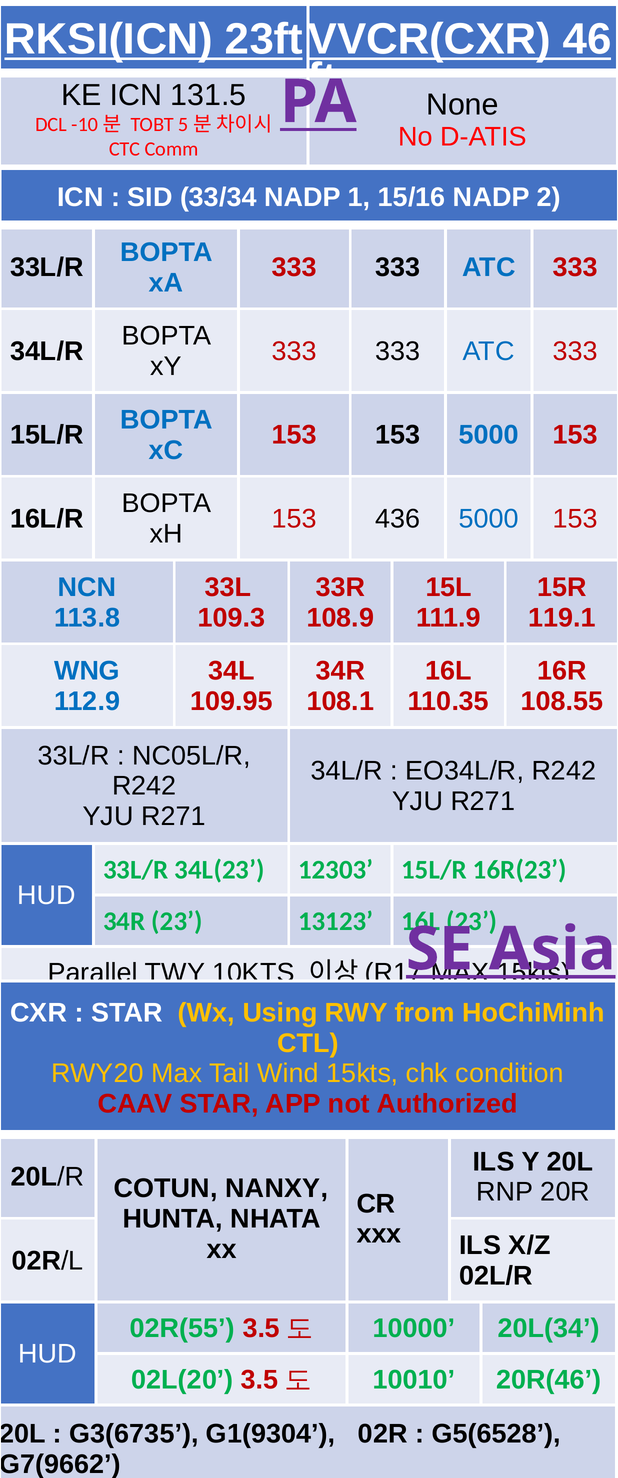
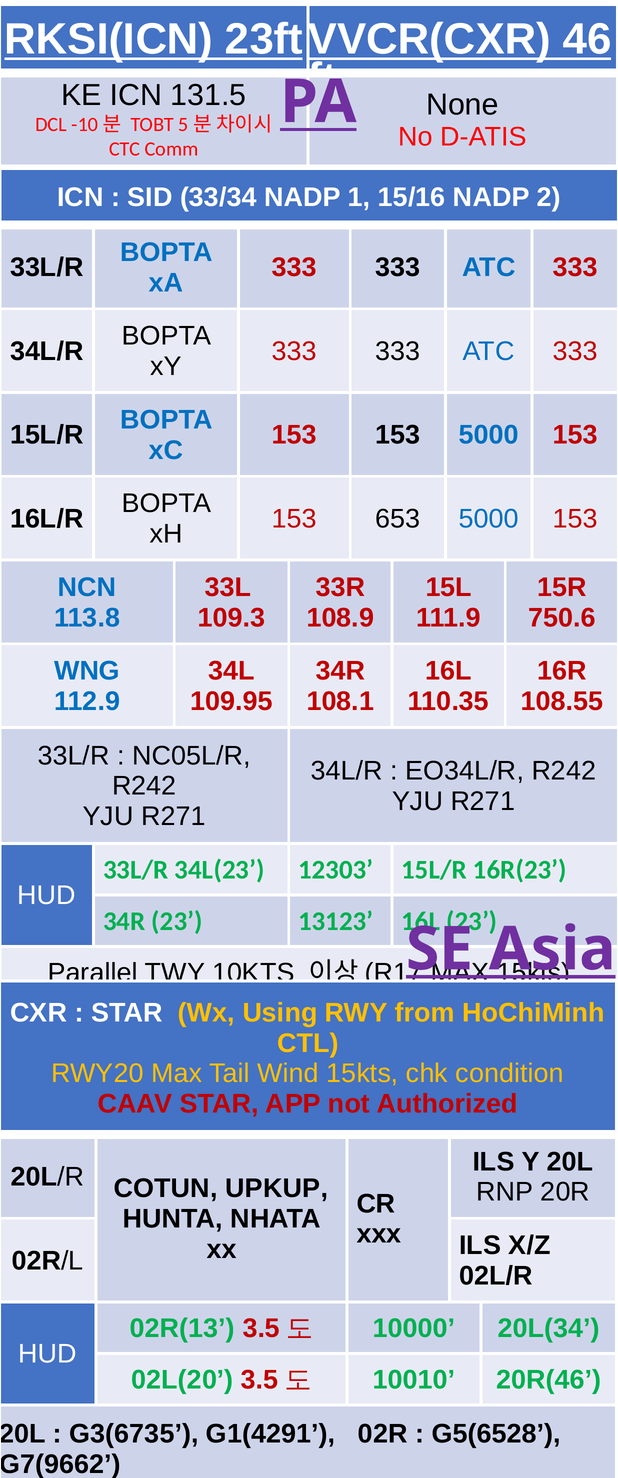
436: 436 -> 653 (398, 519)
119.1: 119.1 -> 750.6 (562, 618)
NANXY: NANXY -> UPKUP (277, 1189)
02R(55: 02R(55 -> 02R(13 (182, 1329)
G1(9304: G1(9304 -> G1(4291 (271, 1435)
